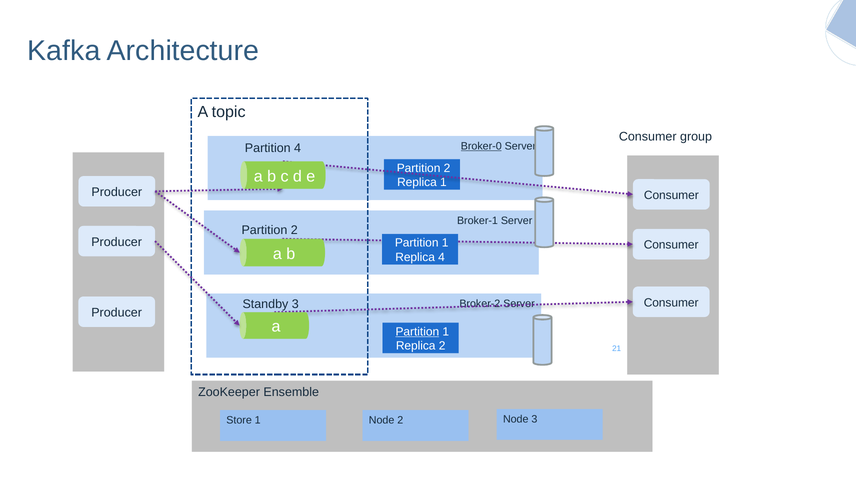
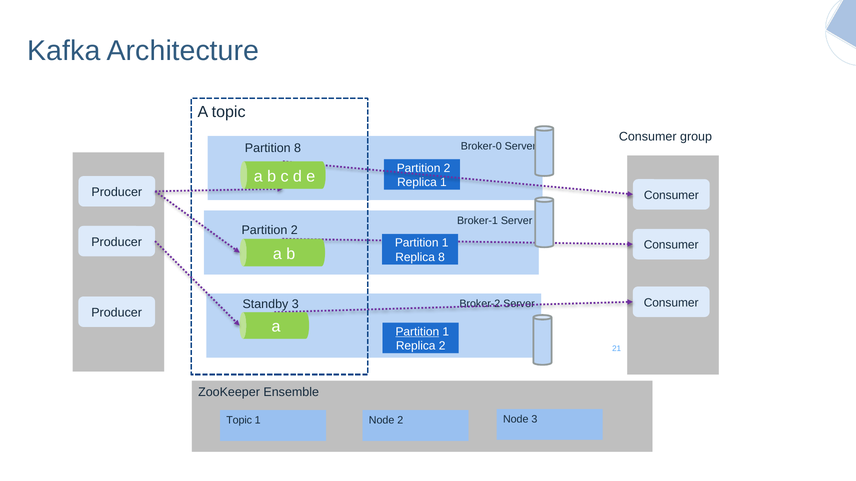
Broker-0 underline: present -> none (481, 146)
Partition 4: 4 -> 8 (298, 148)
Replica 4: 4 -> 8 (442, 258)
Store: Store -> Topic (239, 421)
